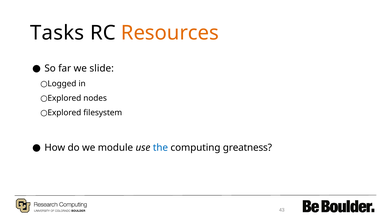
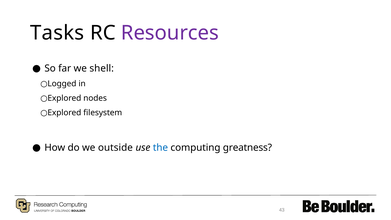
Resources colour: orange -> purple (170, 33)
slide: slide -> shell (102, 68)
module: module -> outside (115, 148)
